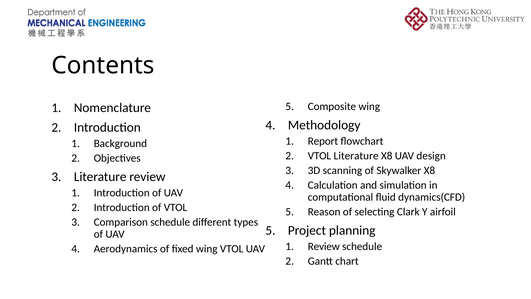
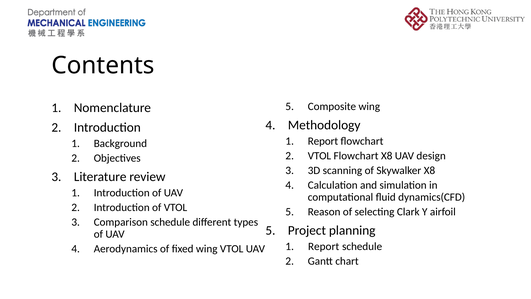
VTOL Literature: Literature -> Flowchart (356, 156)
Review: Review -> Report (324, 246)
